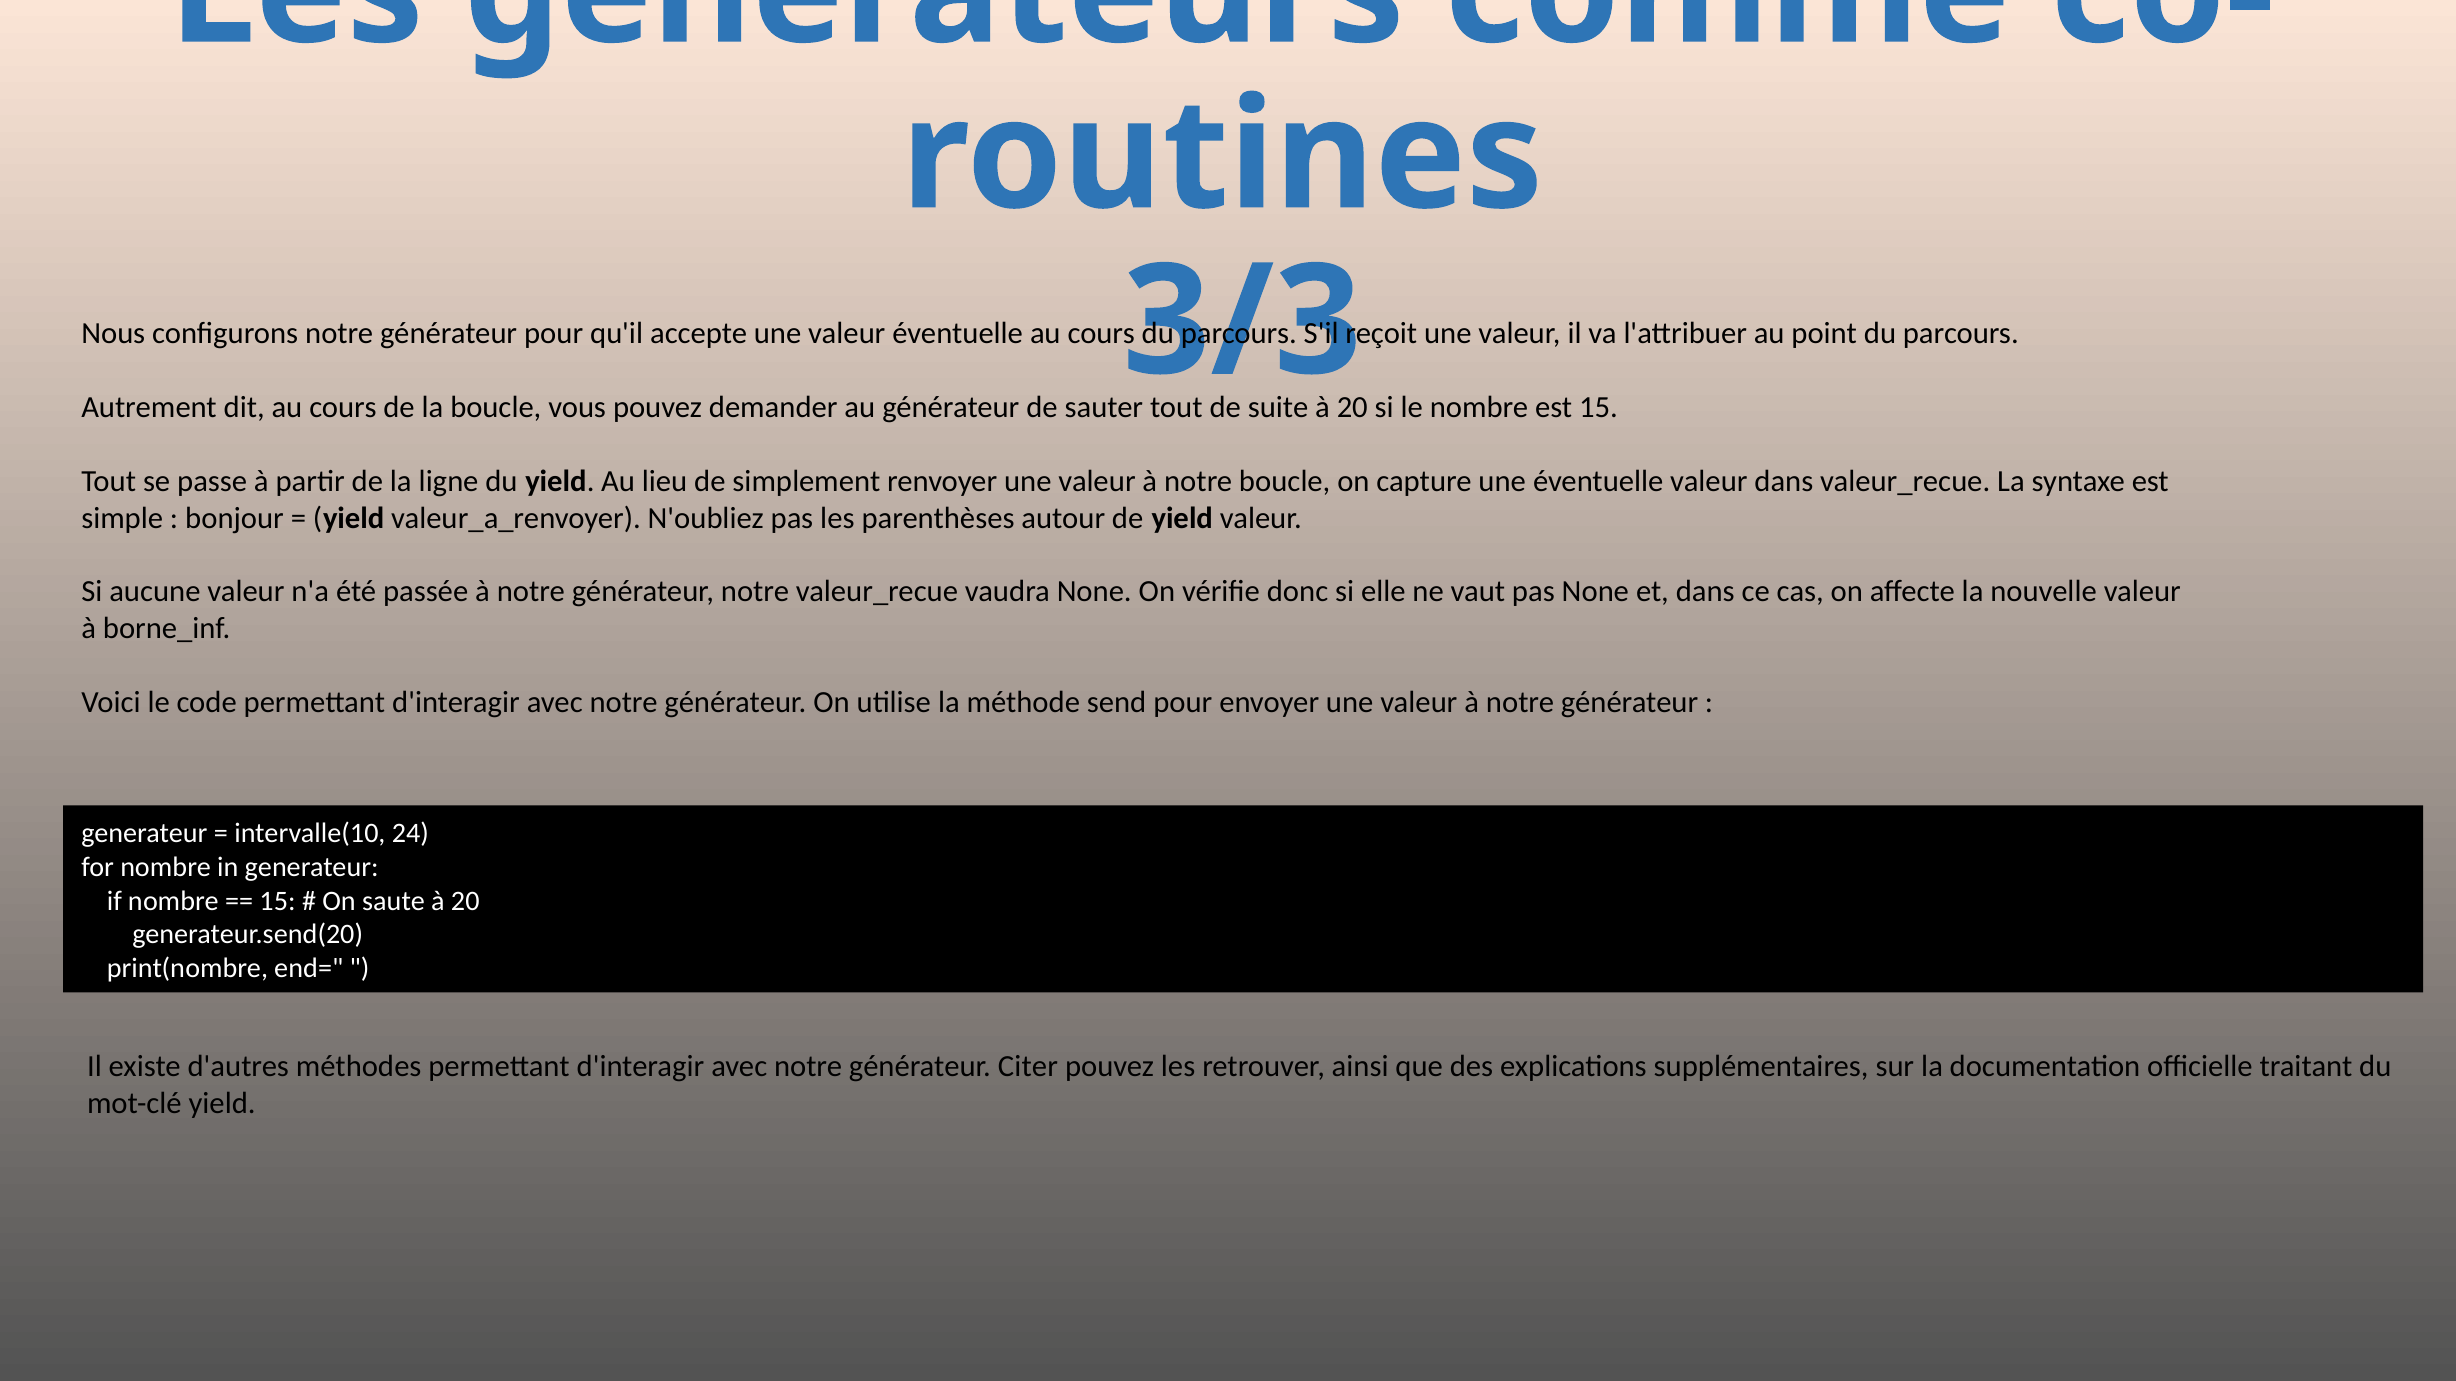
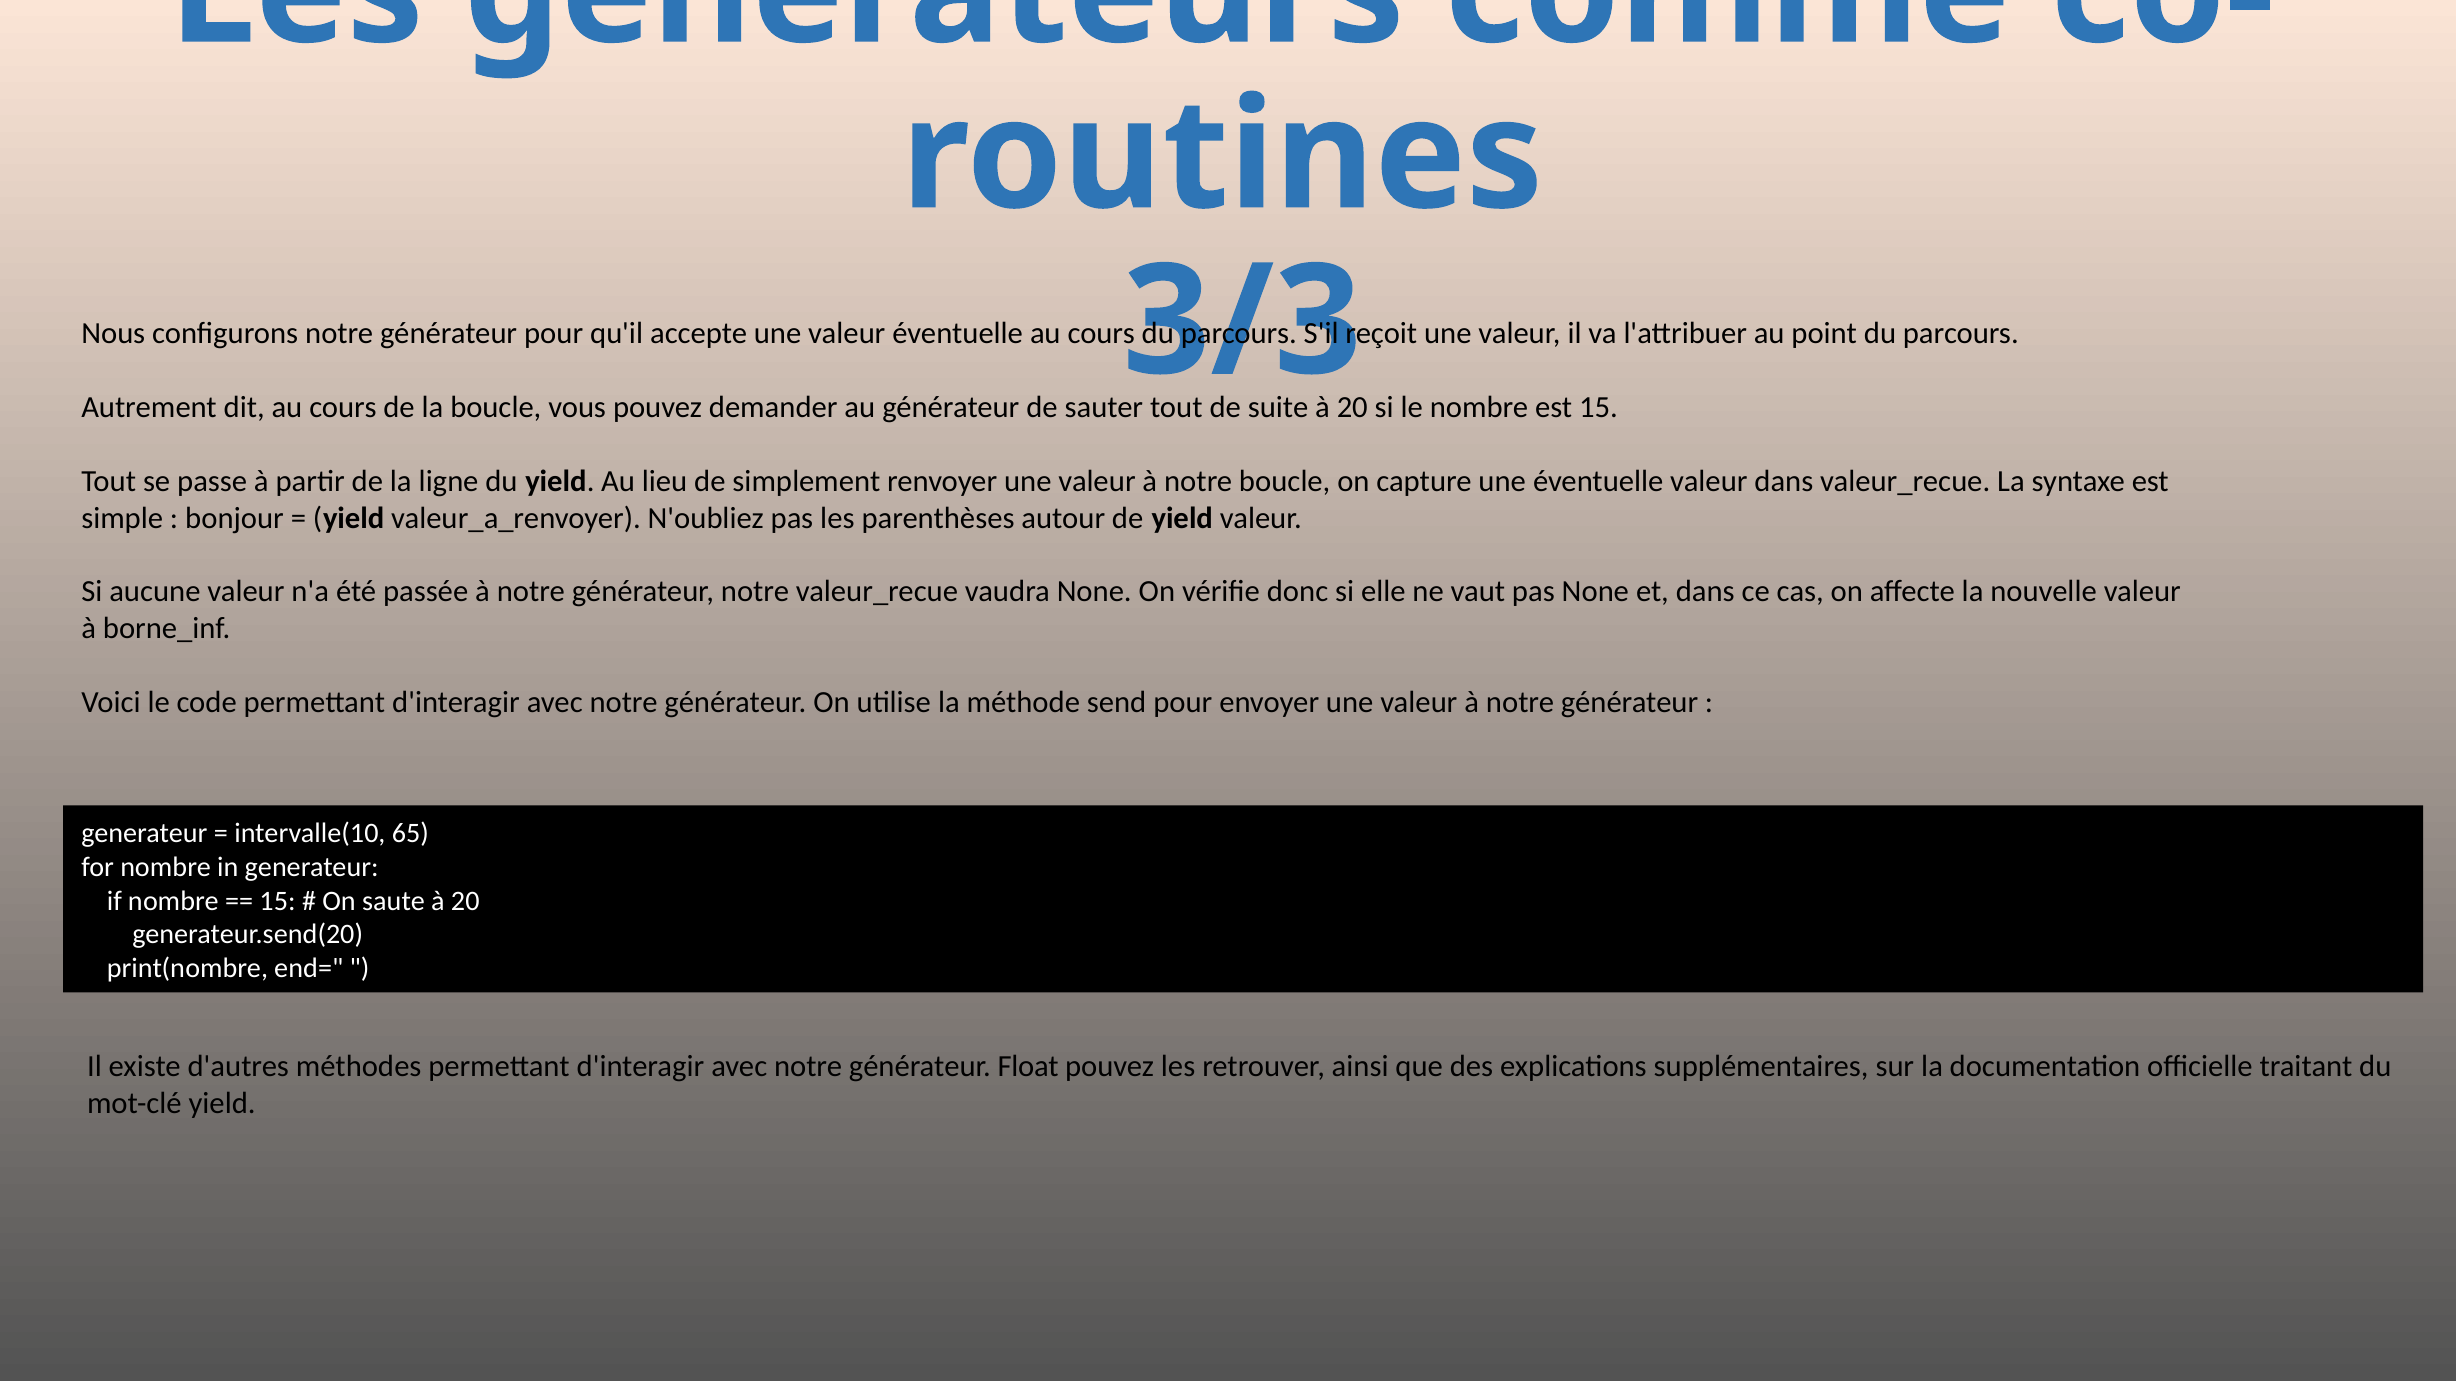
24: 24 -> 65 (410, 834)
Citer: Citer -> Float (1028, 1067)
